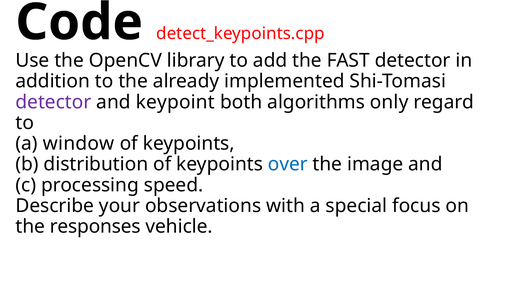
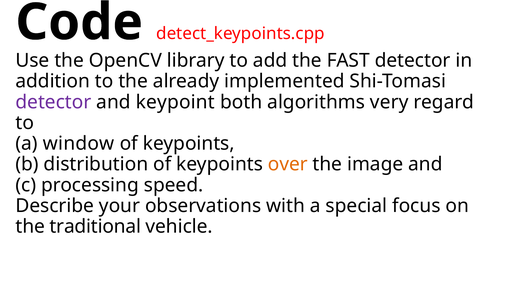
only: only -> very (389, 102)
over colour: blue -> orange (288, 164)
responses: responses -> traditional (95, 226)
